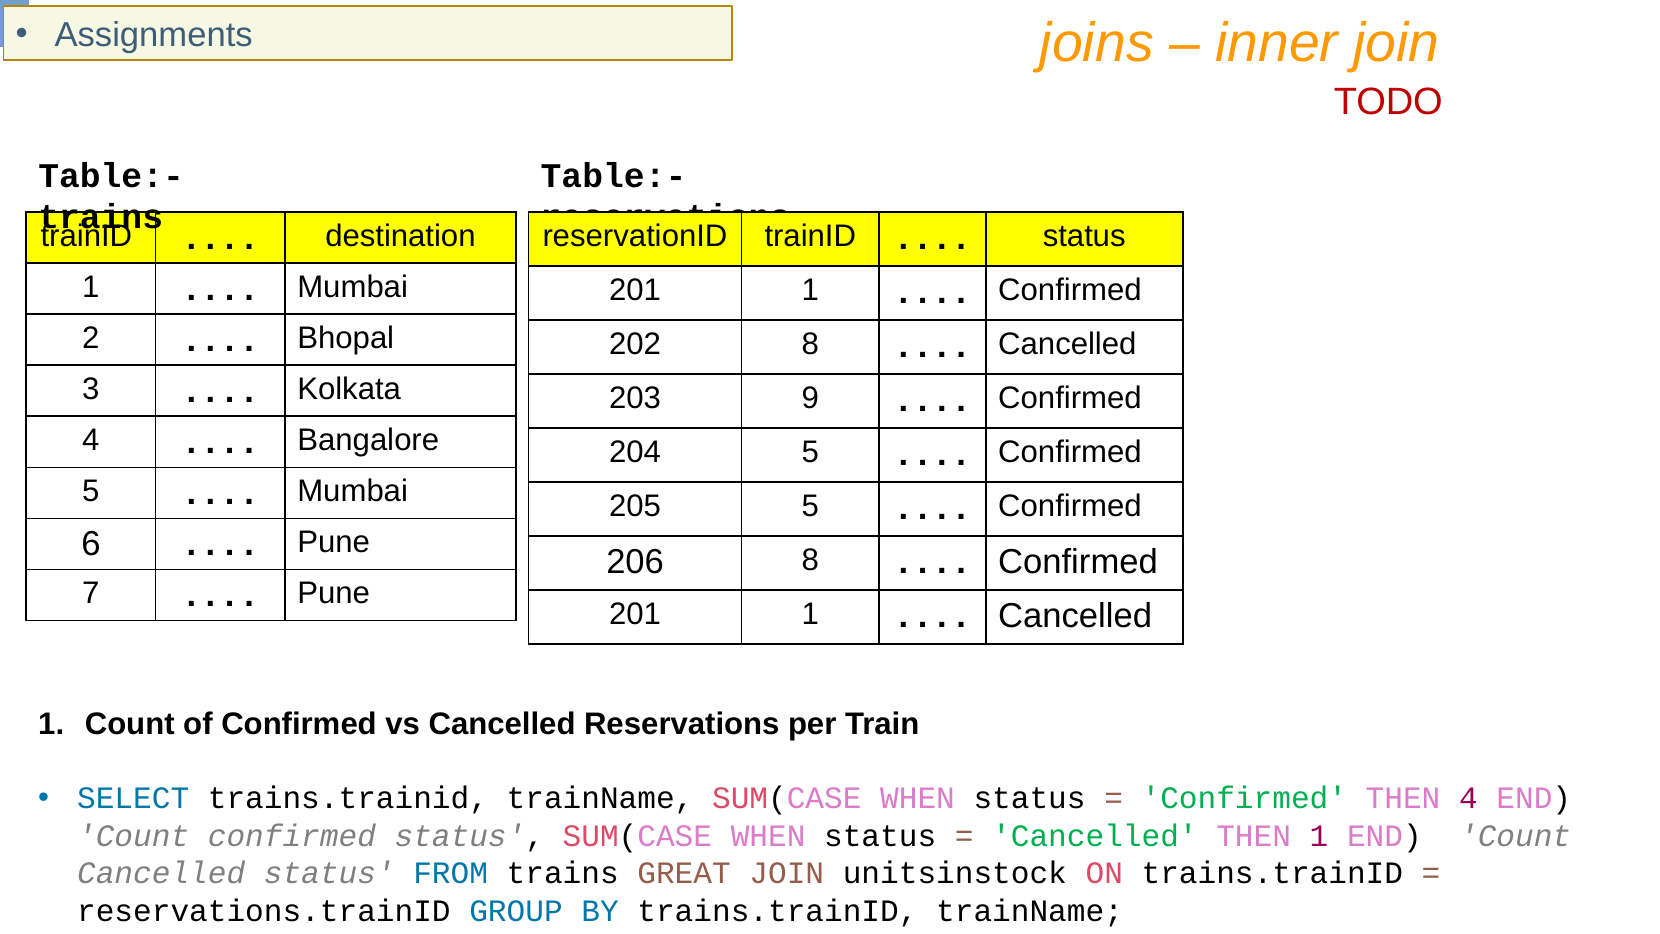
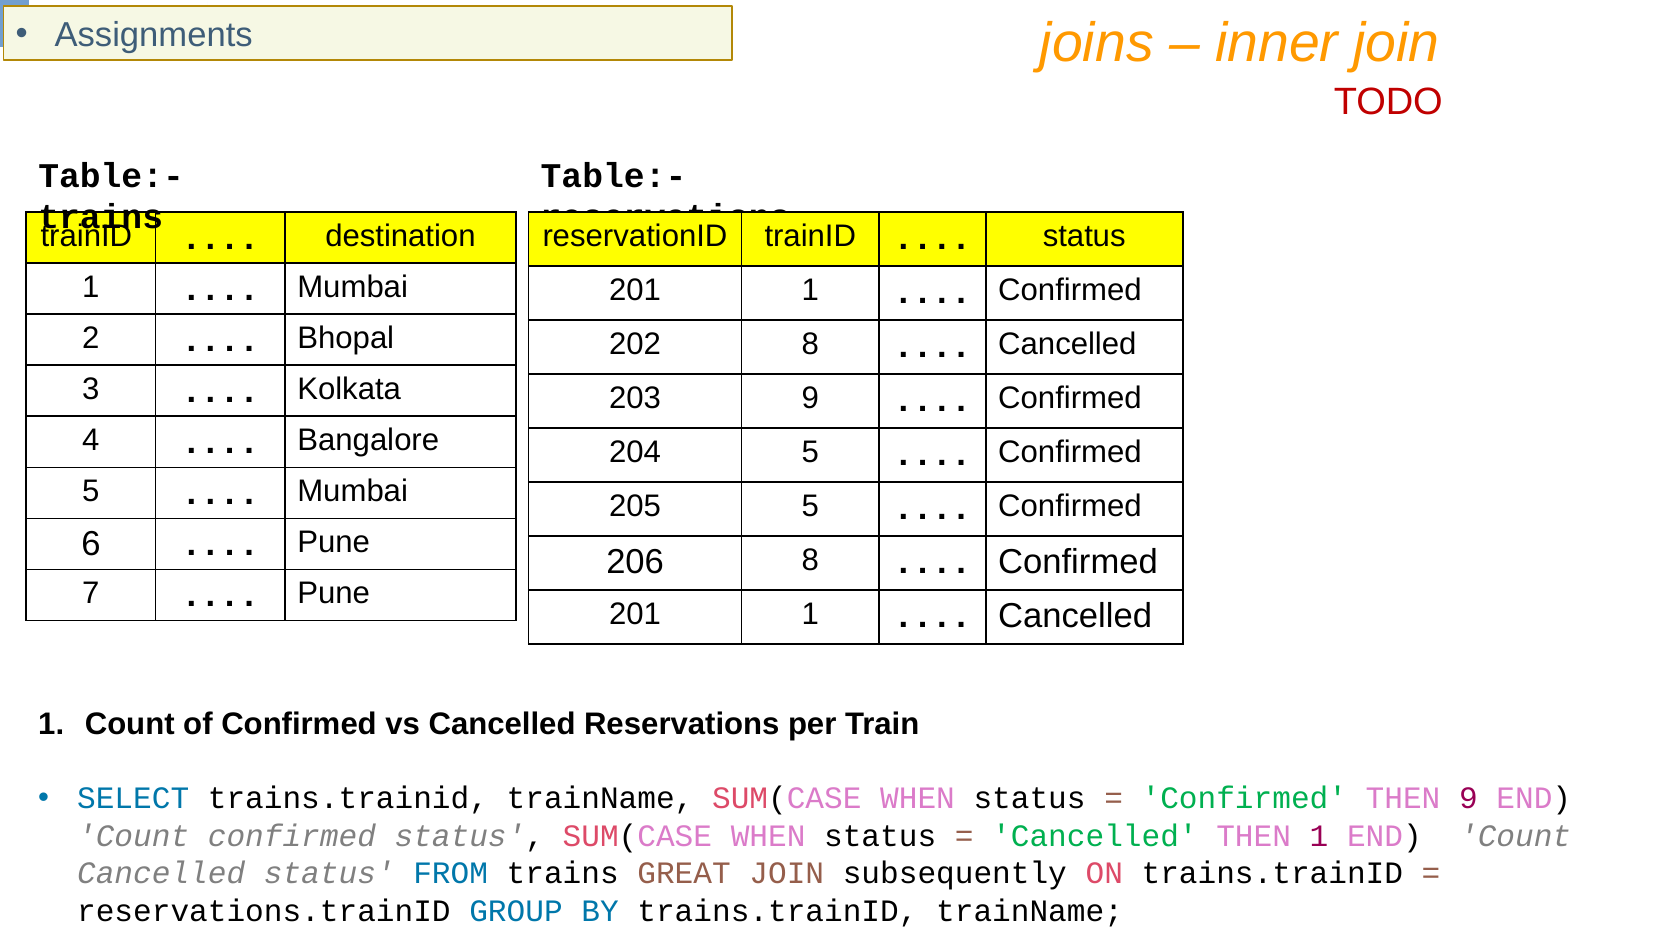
THEN 4: 4 -> 9 (1468, 798)
unitsinstock: unitsinstock -> subsequently (955, 873)
